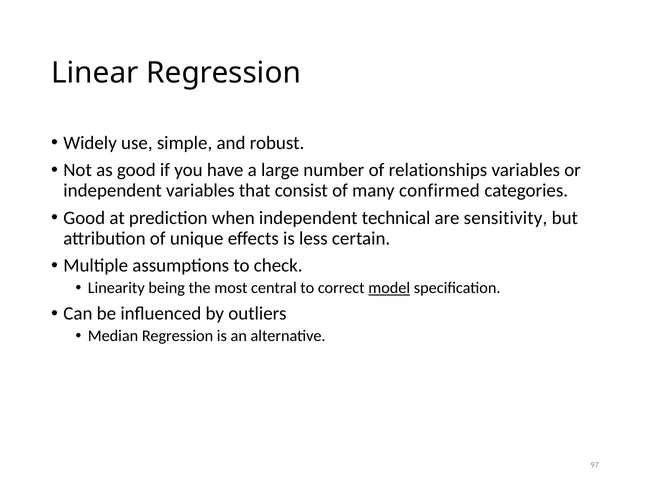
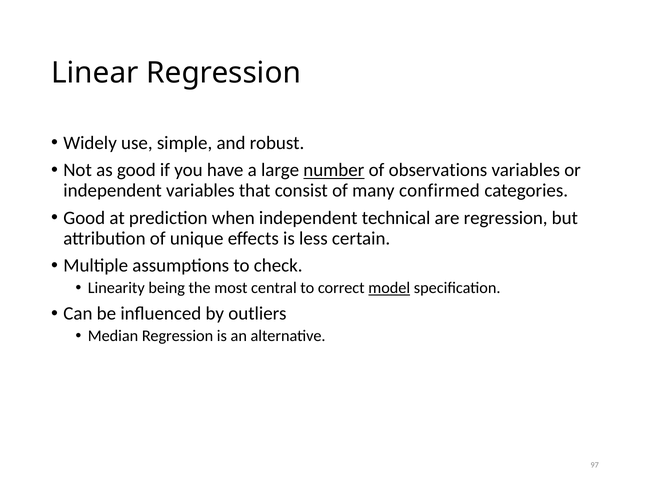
number underline: none -> present (334, 170)
relationships: relationships -> observations (438, 170)
are sensitivity: sensitivity -> regression (506, 218)
